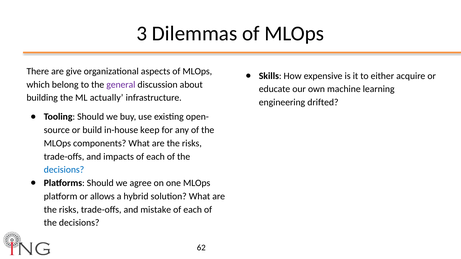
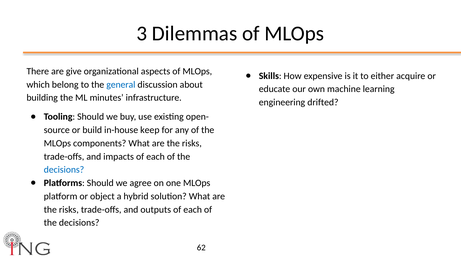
general colour: purple -> blue (121, 85)
actually: actually -> minutes (107, 98)
allows: allows -> object (102, 197)
mistake: mistake -> outputs (156, 210)
